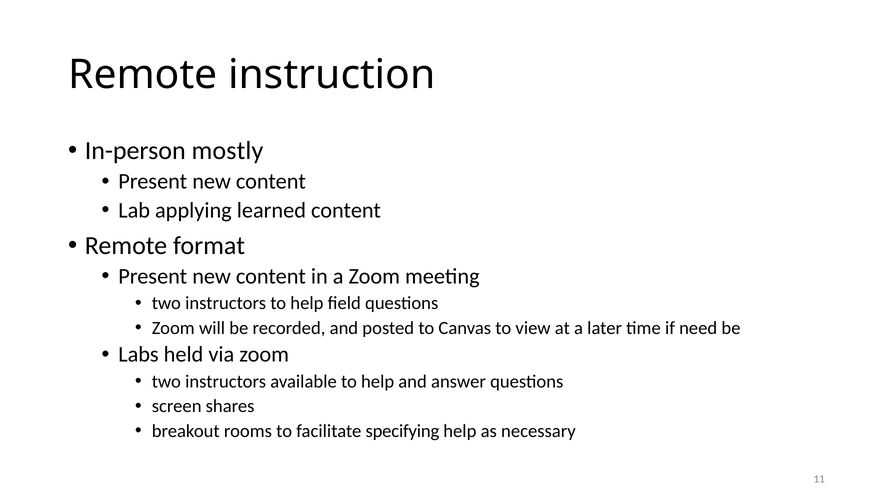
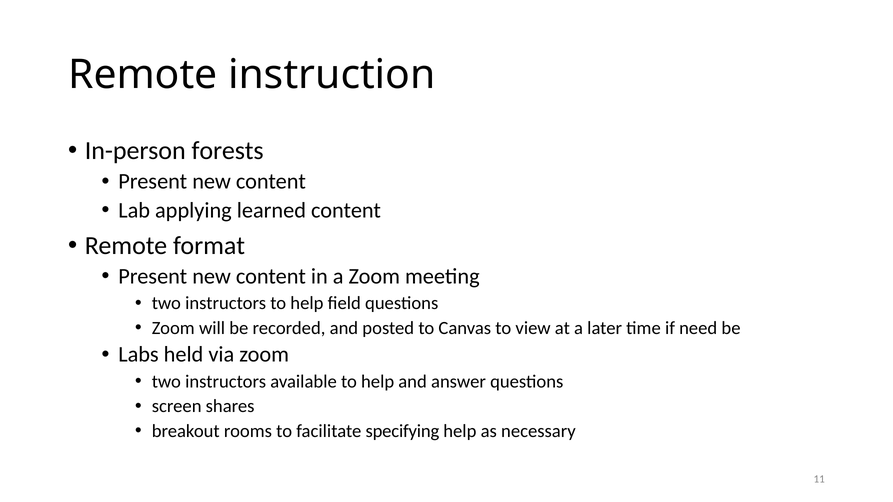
mostly: mostly -> forests (228, 151)
